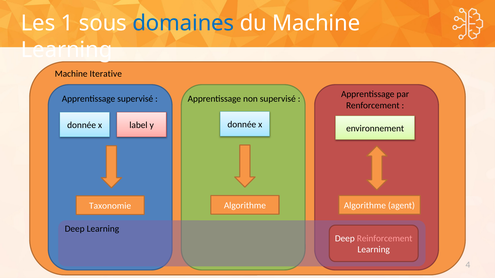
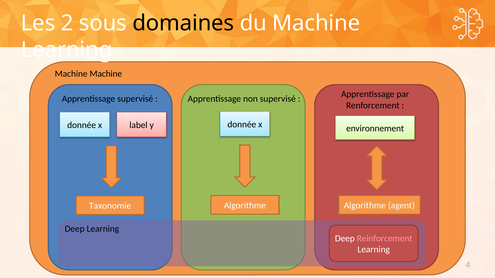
1: 1 -> 2 (67, 23)
domaines colour: blue -> black (183, 23)
Machine Iterative: Iterative -> Machine (106, 74)
